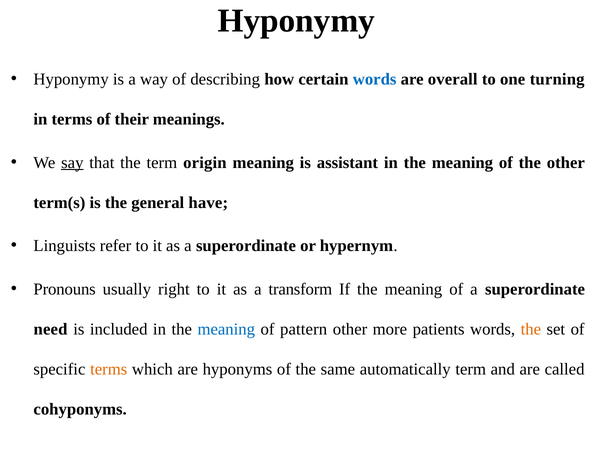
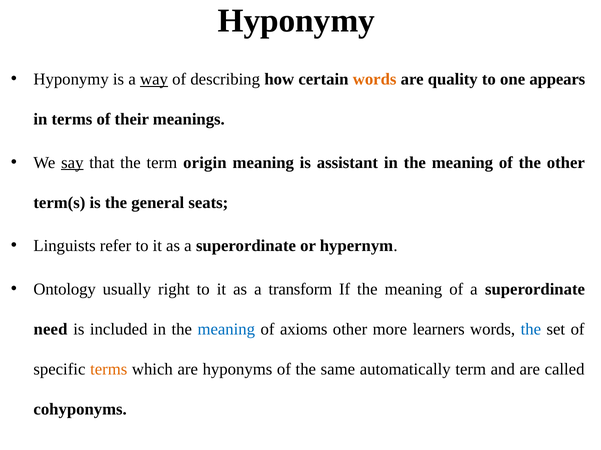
way underline: none -> present (154, 79)
words colour: blue -> orange (375, 79)
overall: overall -> quality (453, 79)
turning: turning -> appears (557, 79)
have: have -> seats (208, 203)
Pronouns: Pronouns -> Ontology (65, 290)
pattern: pattern -> axioms (304, 330)
patients: patients -> learners (439, 330)
the colour: orange -> blue (531, 330)
